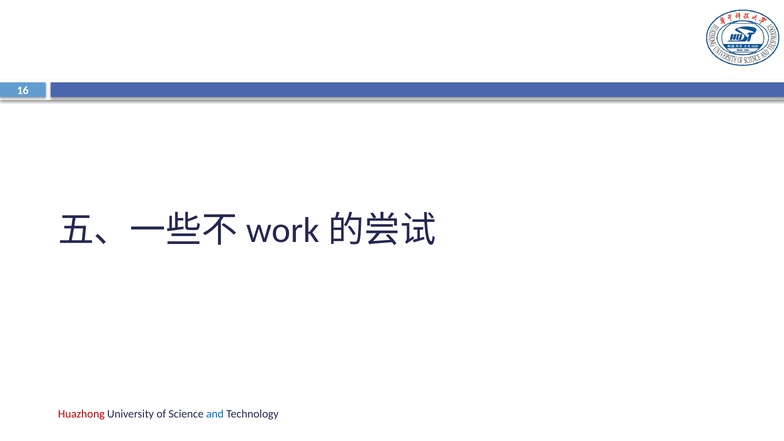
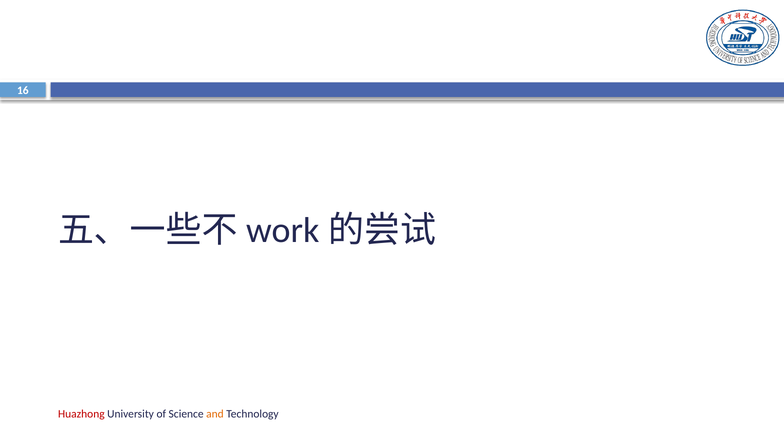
and colour: blue -> orange (215, 414)
